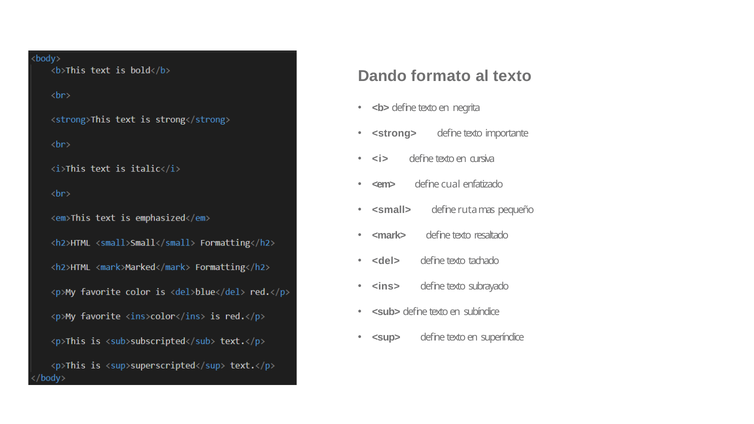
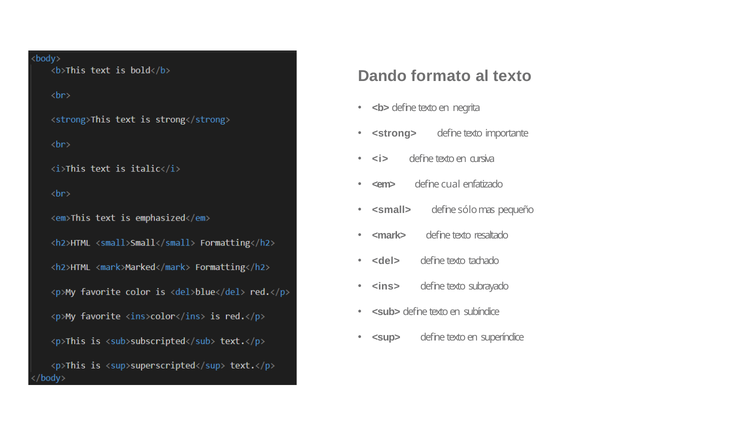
ruta: ruta -> sólo (467, 210)
